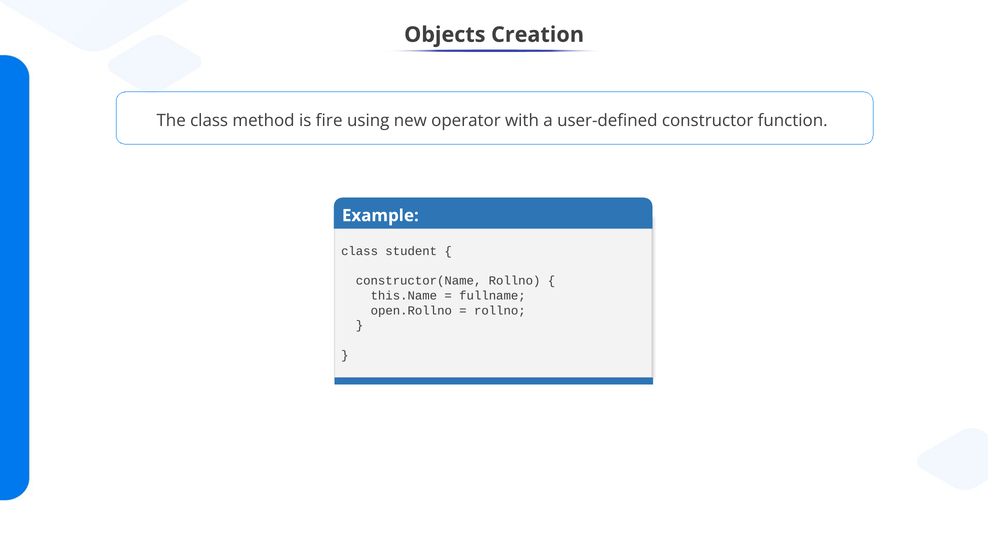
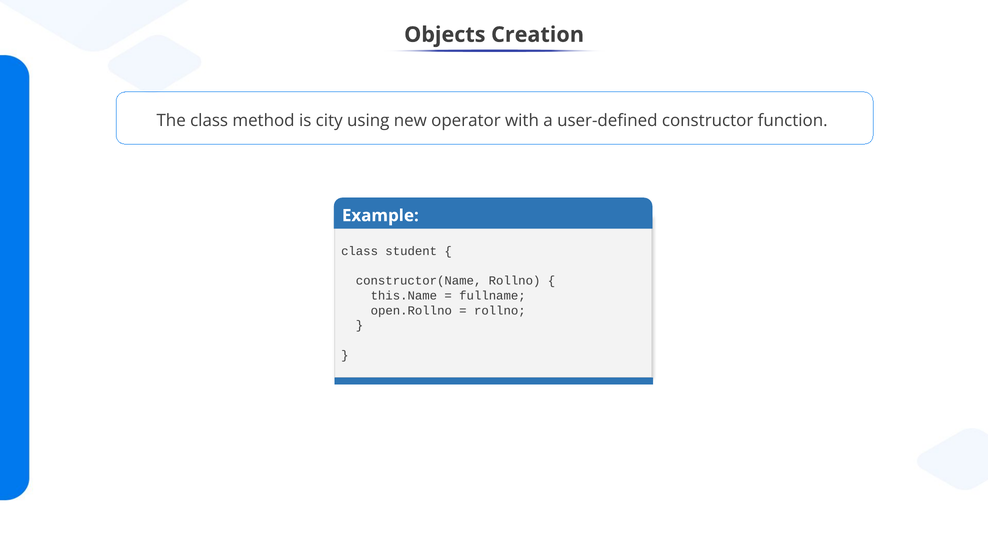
fire: fire -> city (329, 121)
